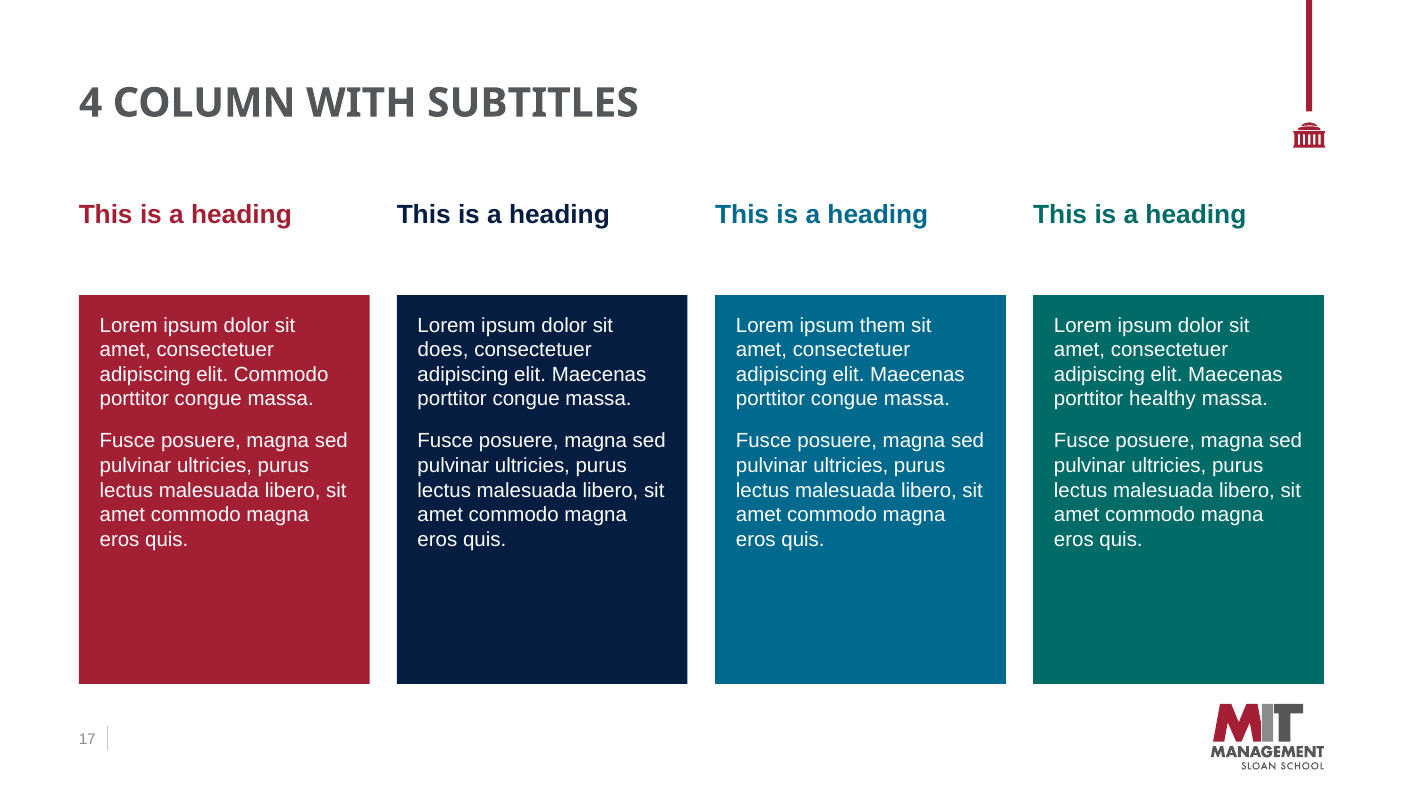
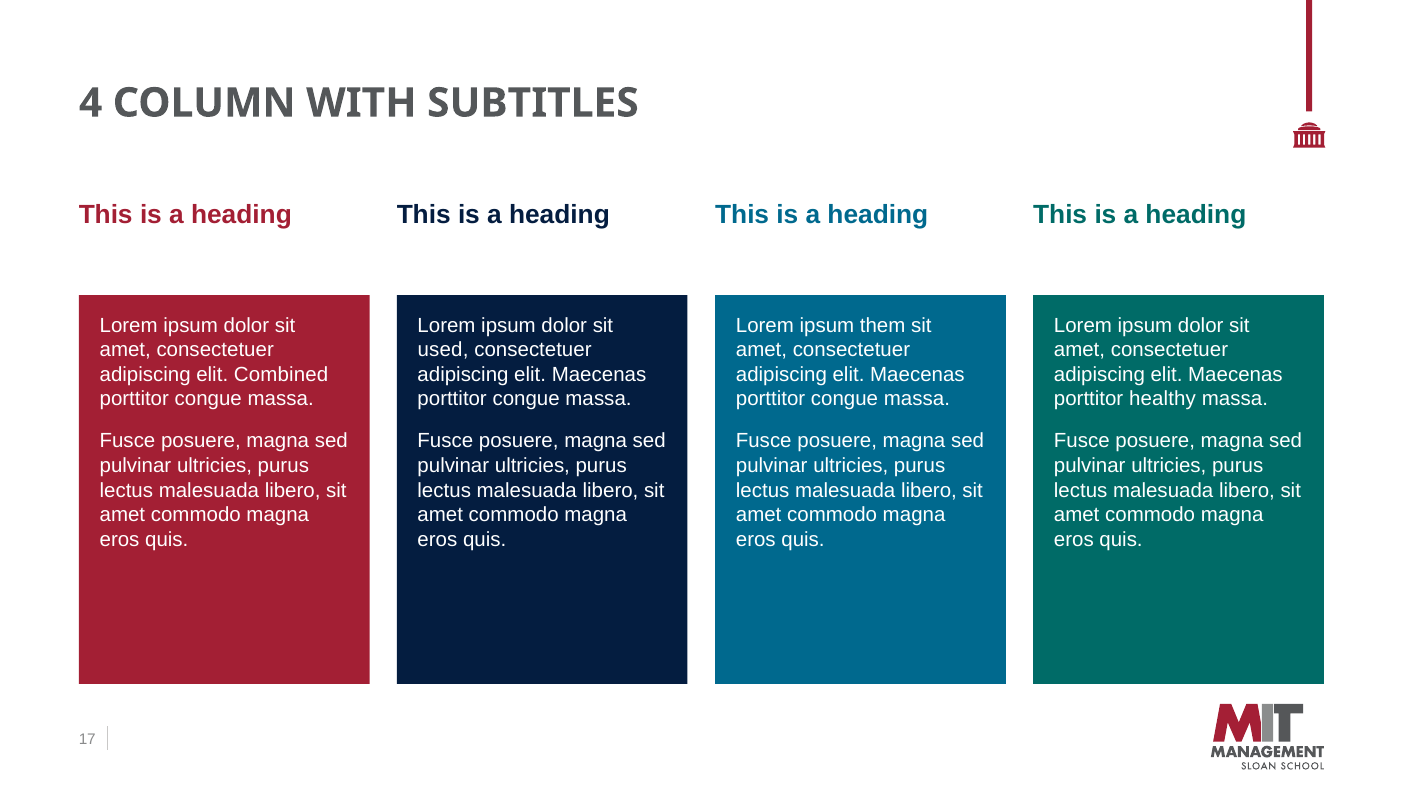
does: does -> used (443, 350)
elit Commodo: Commodo -> Combined (281, 375)
